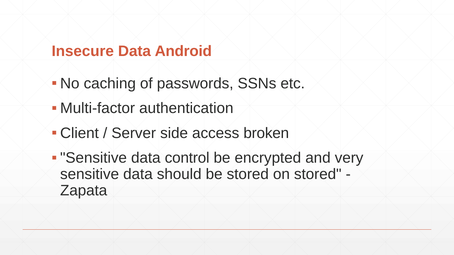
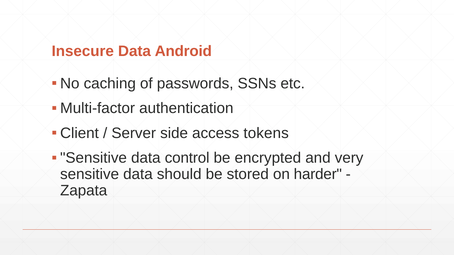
broken: broken -> tokens (266, 133)
on stored: stored -> harder (318, 175)
